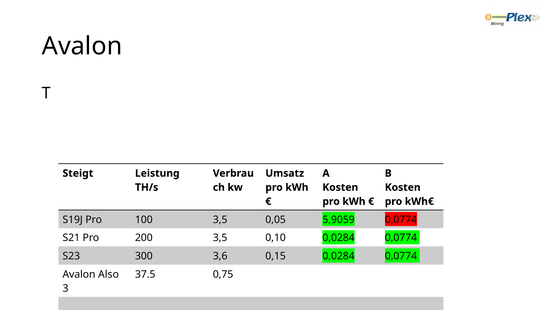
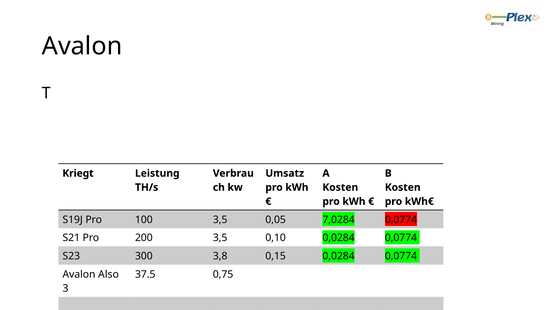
Steigt: Steigt -> Kriegt (78, 173)
5,9059: 5,9059 -> 7,0284 (339, 219)
3,6: 3,6 -> 3,8 (220, 256)
